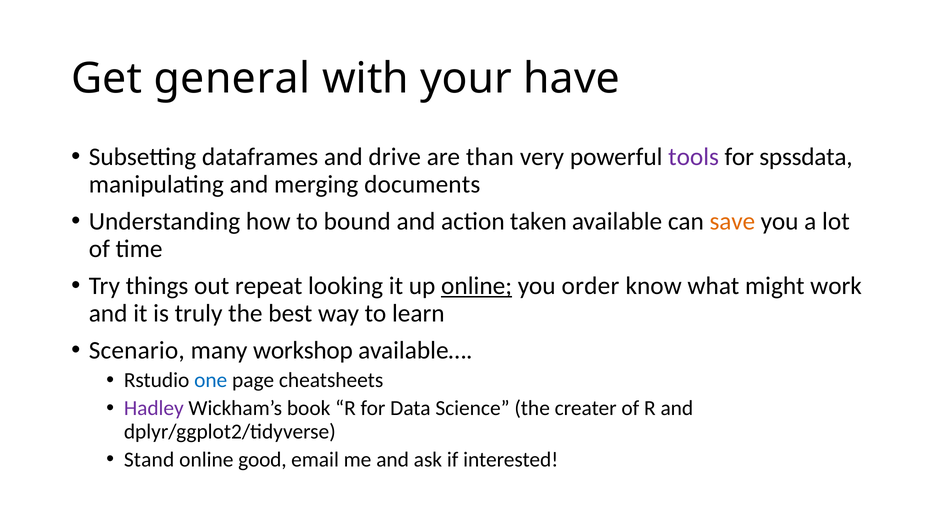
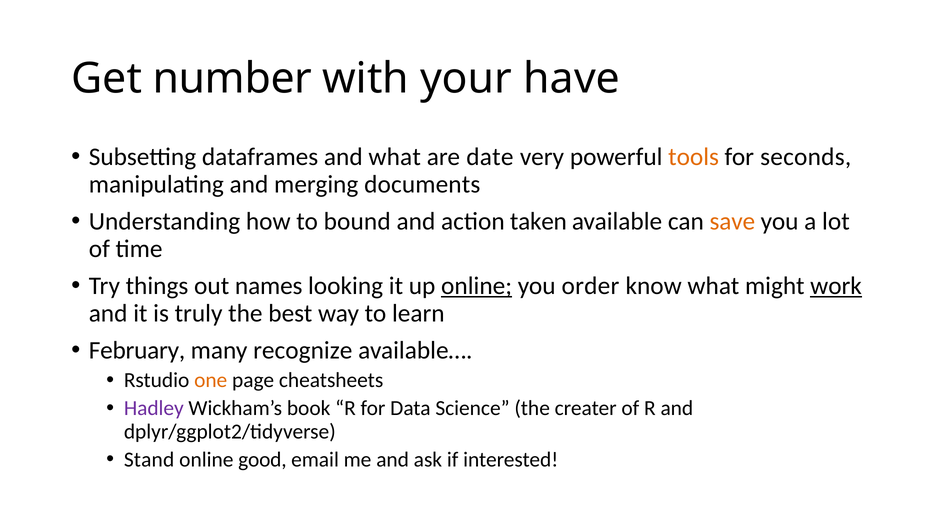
general: general -> number (232, 79)
and drive: drive -> what (395, 157)
than: than -> date (490, 157)
tools colour: purple -> orange (694, 157)
spssdata: spssdata -> seconds (806, 157)
repeat: repeat -> names (269, 286)
work underline: none -> present (836, 286)
Scenario: Scenario -> February (137, 350)
workshop: workshop -> recognize (303, 350)
one colour: blue -> orange (211, 380)
